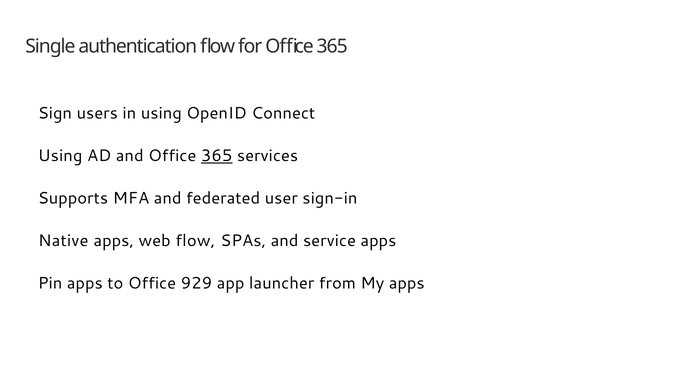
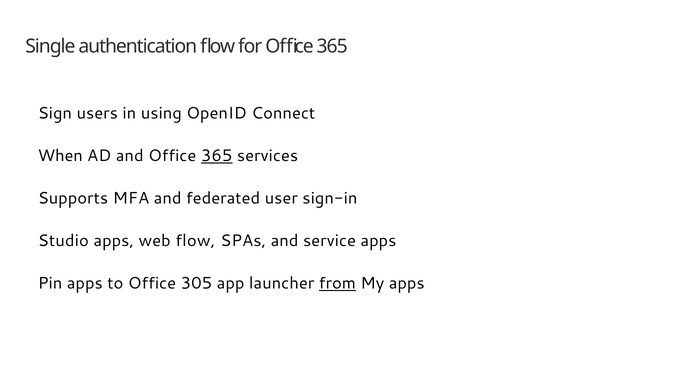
Using: Using -> When (60, 156)
Native: Native -> Studio (63, 241)
929: 929 -> 305 (196, 283)
from underline: none -> present (337, 283)
